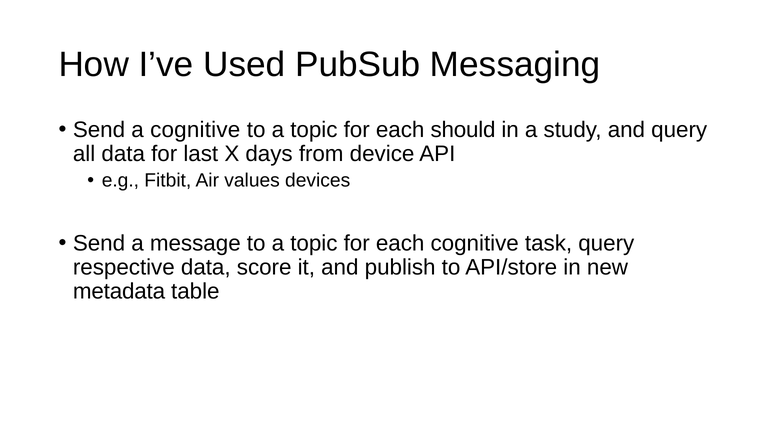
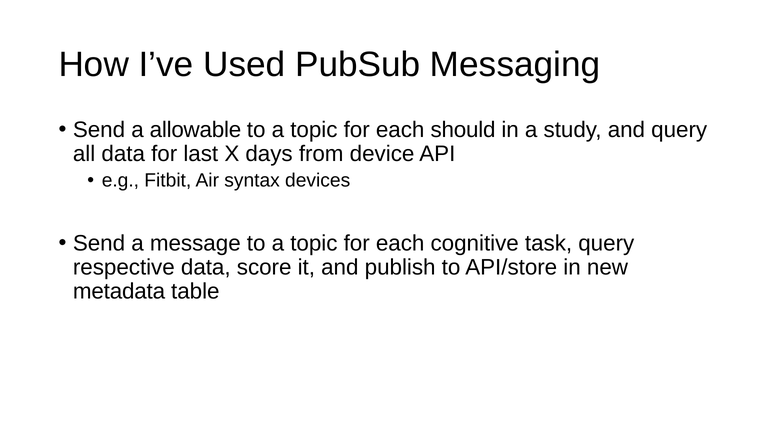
a cognitive: cognitive -> allowable (195, 130)
values: values -> syntax (252, 181)
